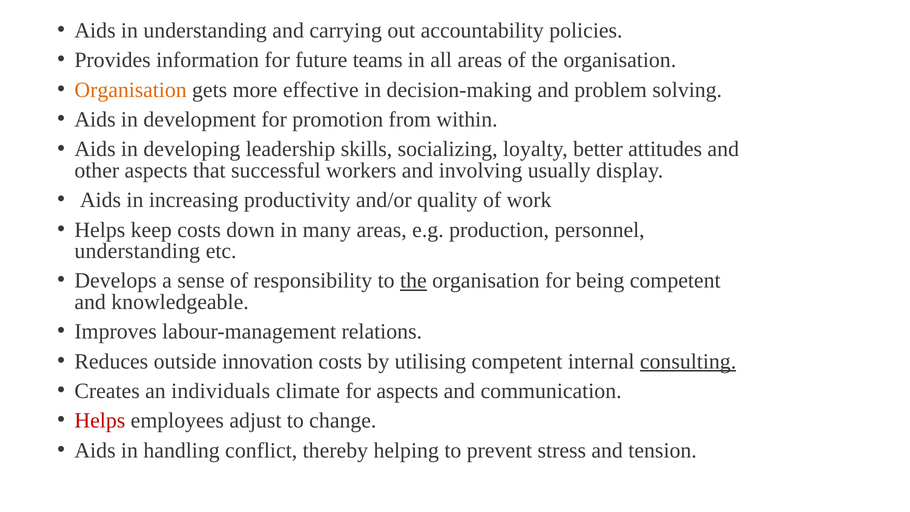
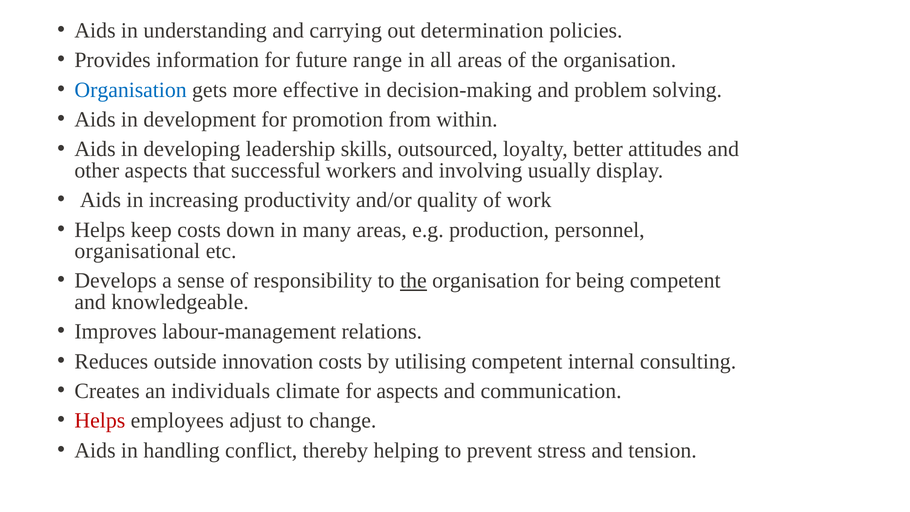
accountability: accountability -> determination (482, 30)
teams: teams -> range (378, 60)
Organisation colour: orange -> blue (131, 90)
socializing: socializing -> outsourced (448, 149)
understanding: understanding -> organisational (137, 251)
consulting underline: present -> none (688, 361)
